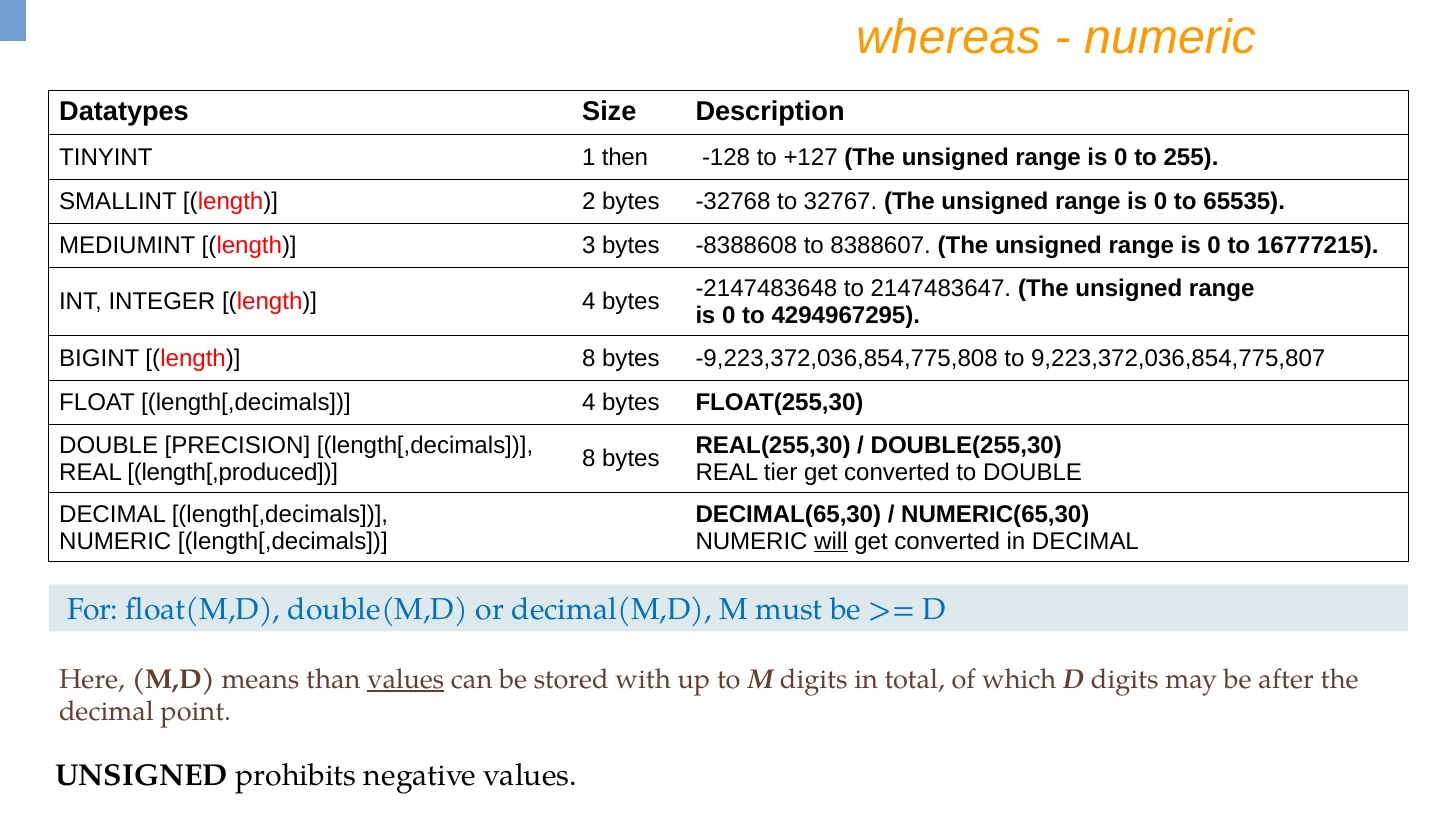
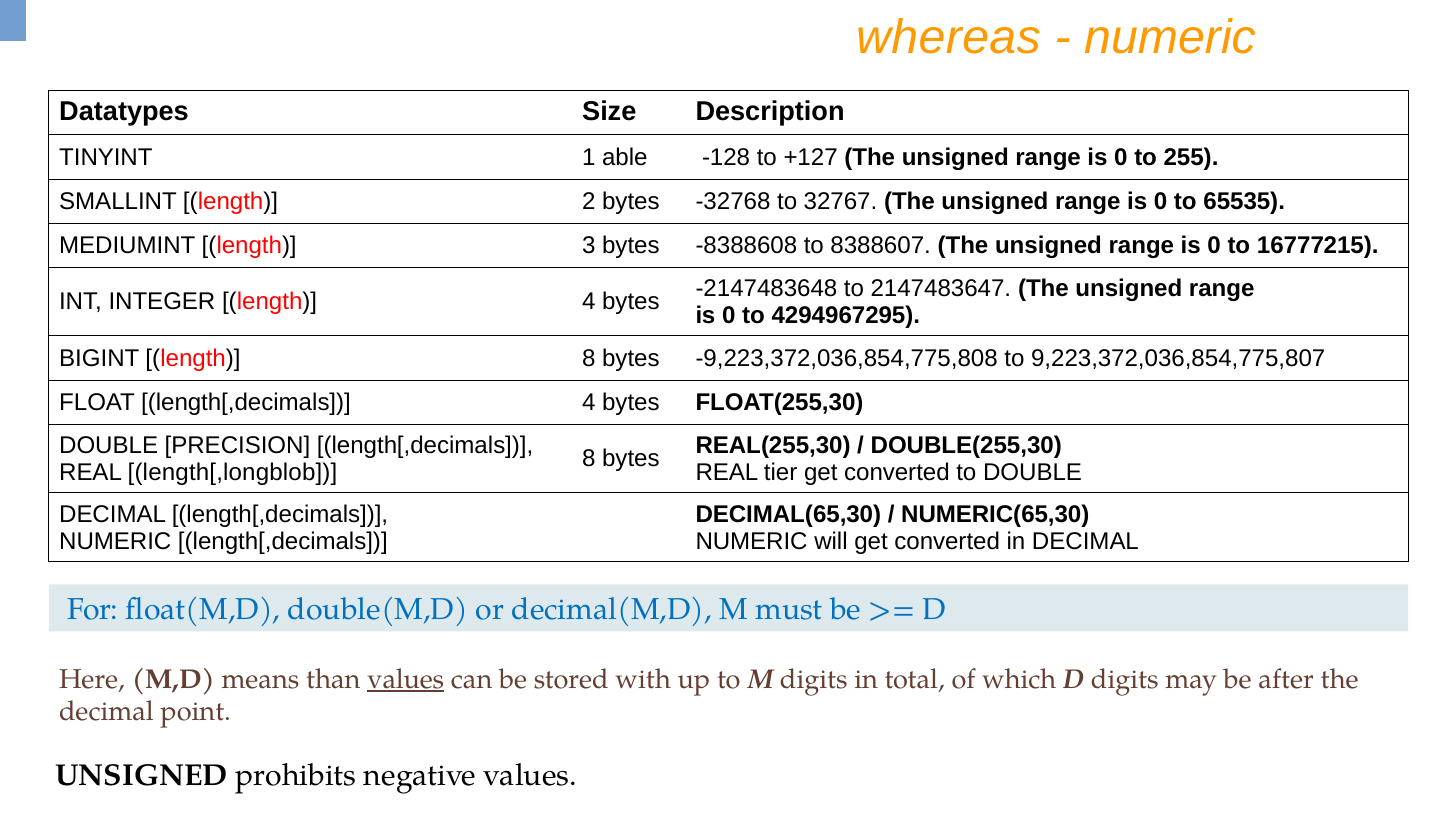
then: then -> able (625, 157)
length[,produced: length[,produced -> length[,longblob (233, 472)
will underline: present -> none (831, 541)
